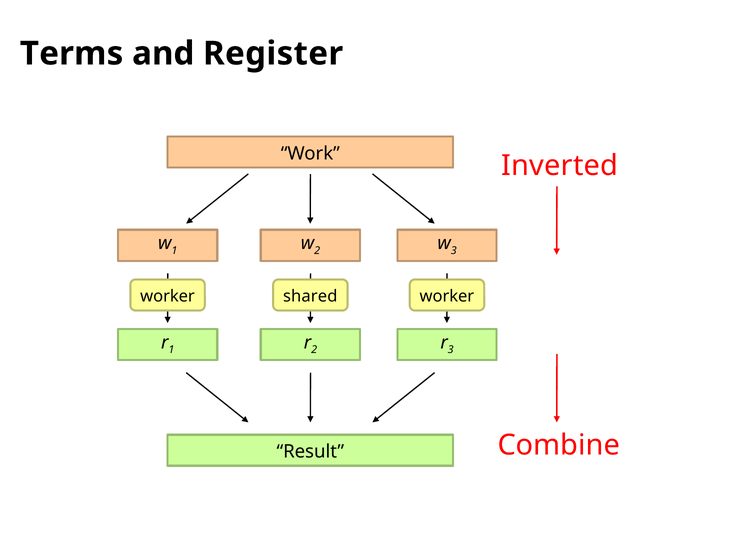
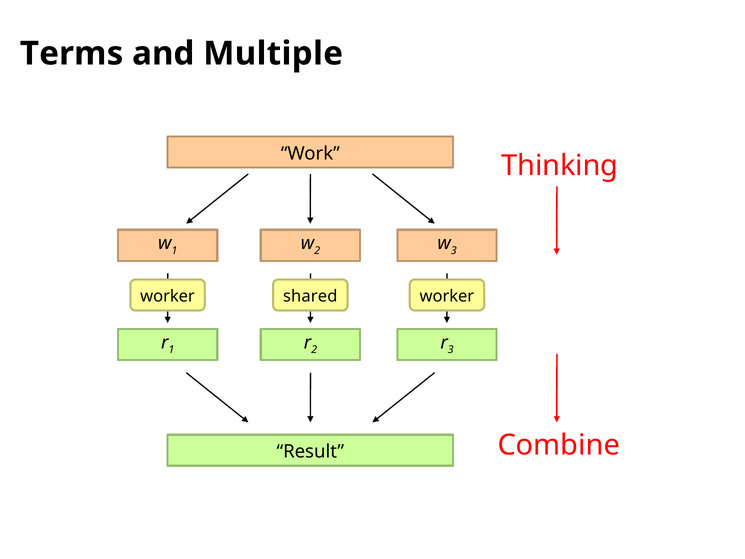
Register: Register -> Multiple (273, 54)
Inverted: Inverted -> Thinking (560, 166)
